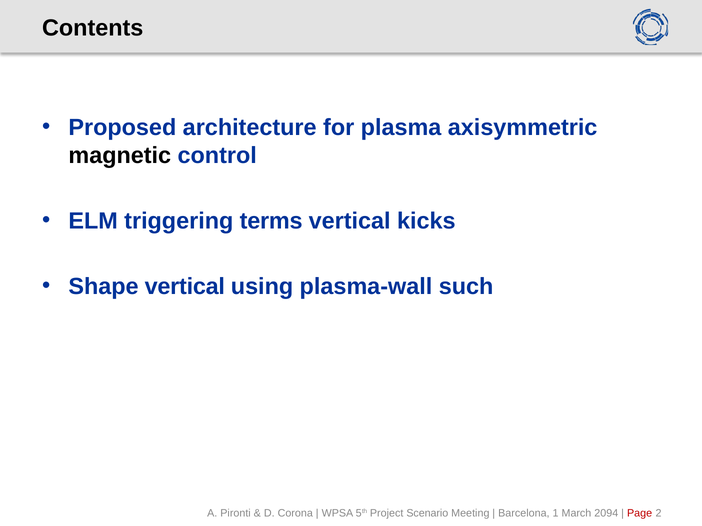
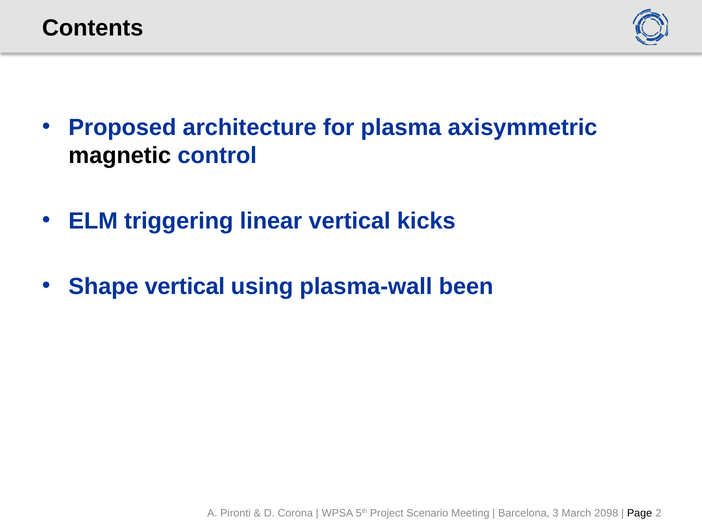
terms: terms -> linear (271, 221)
such: such -> been (466, 287)
1: 1 -> 3 (556, 514)
2094: 2094 -> 2098 (606, 514)
Page colour: red -> black (640, 514)
